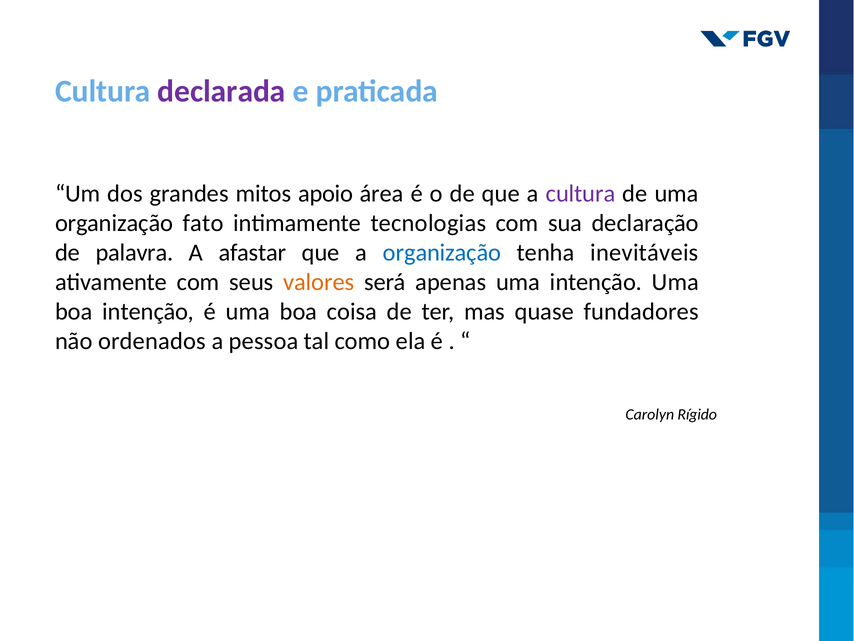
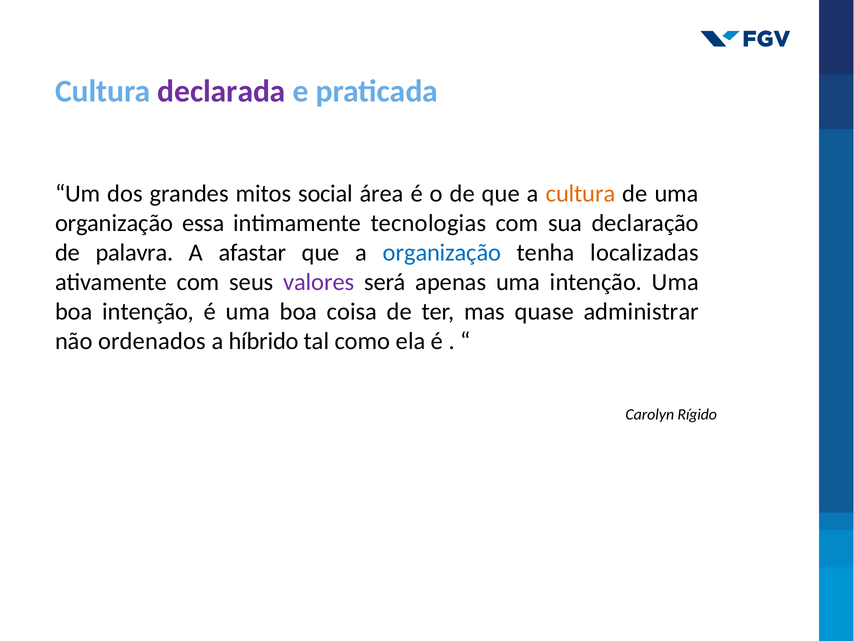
apoio: apoio -> social (326, 194)
cultura colour: purple -> orange (581, 194)
fato: fato -> essa (203, 223)
inevitáveis: inevitáveis -> localizadas (645, 252)
valores colour: orange -> purple (319, 282)
fundadores: fundadores -> administrar (641, 311)
pessoa: pessoa -> híbrido (264, 341)
